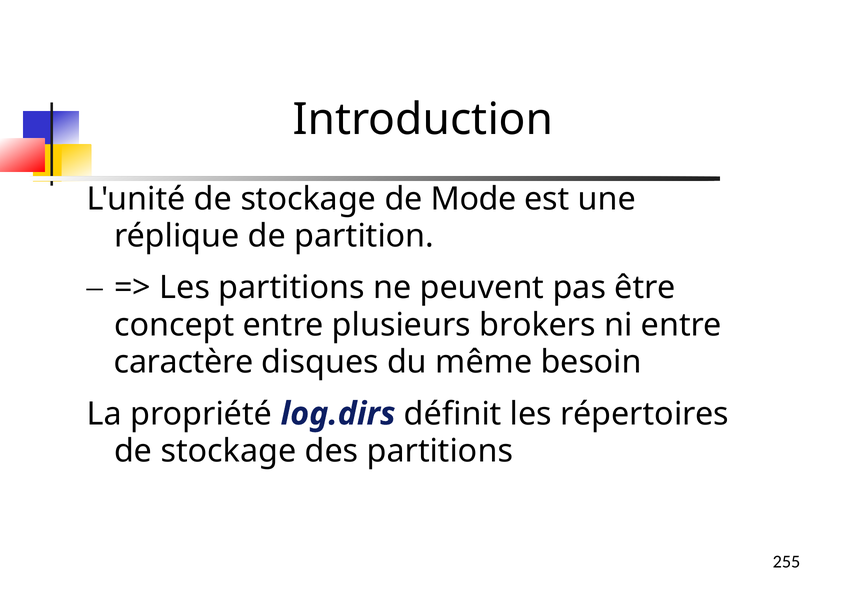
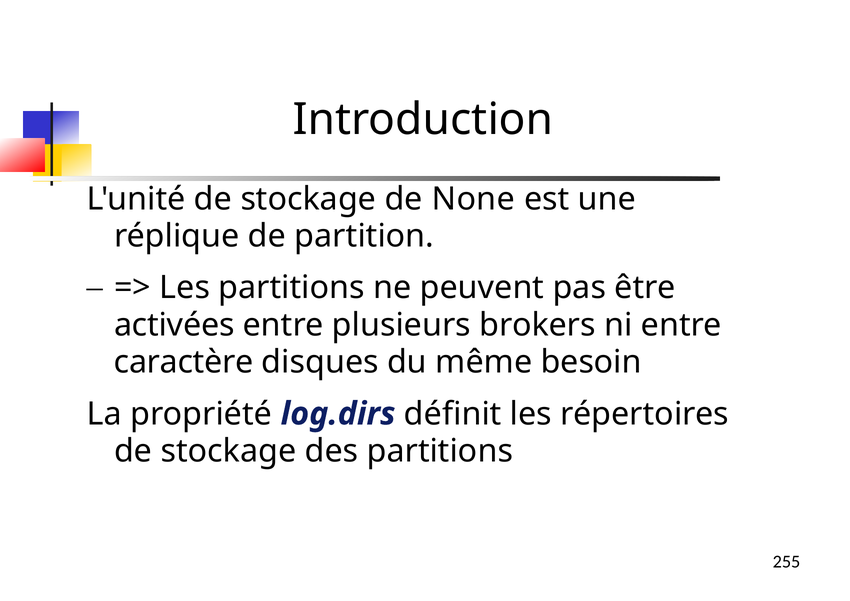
Mode: Mode -> None (473, 199)
concept: concept -> activées (174, 325)
